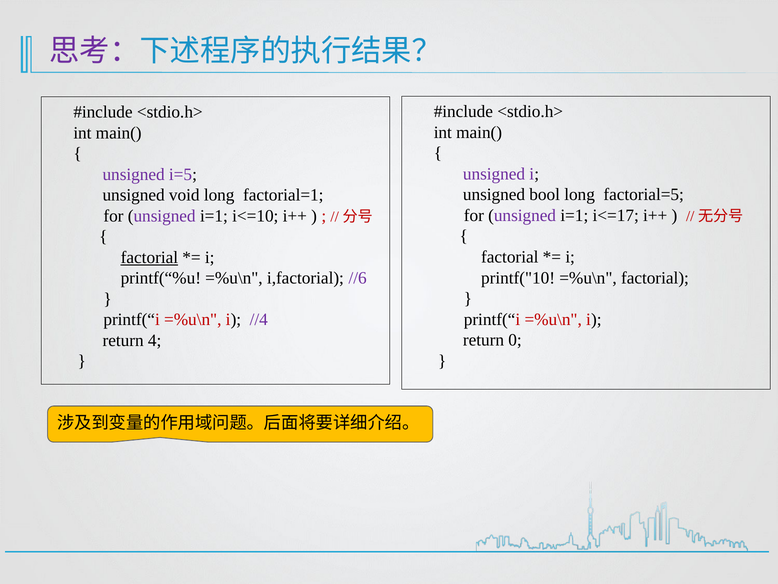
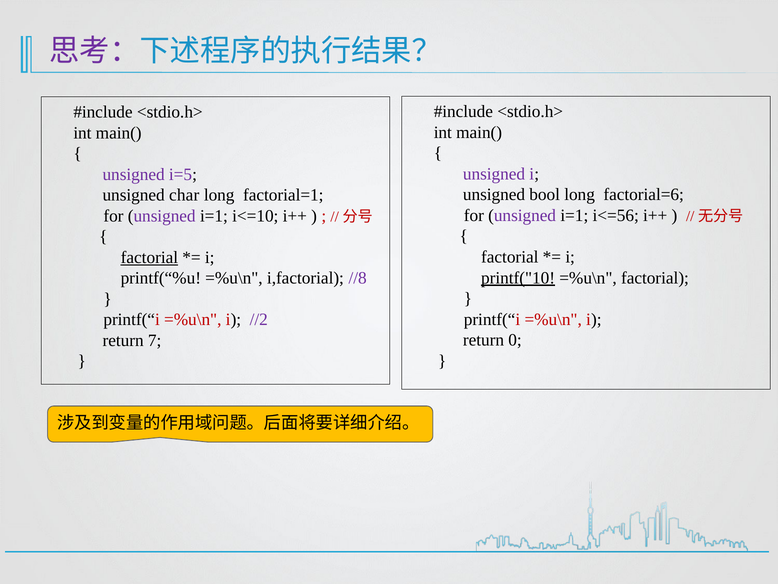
factorial=5: factorial=5 -> factorial=6 (644, 195)
void: void -> char (184, 195)
i<=17: i<=17 -> i<=56 (616, 215)
printf("10 underline: none -> present (518, 278)
//6: //6 -> //8 (358, 278)
//4: //4 -> //2 (259, 319)
4: 4 -> 7 (155, 340)
